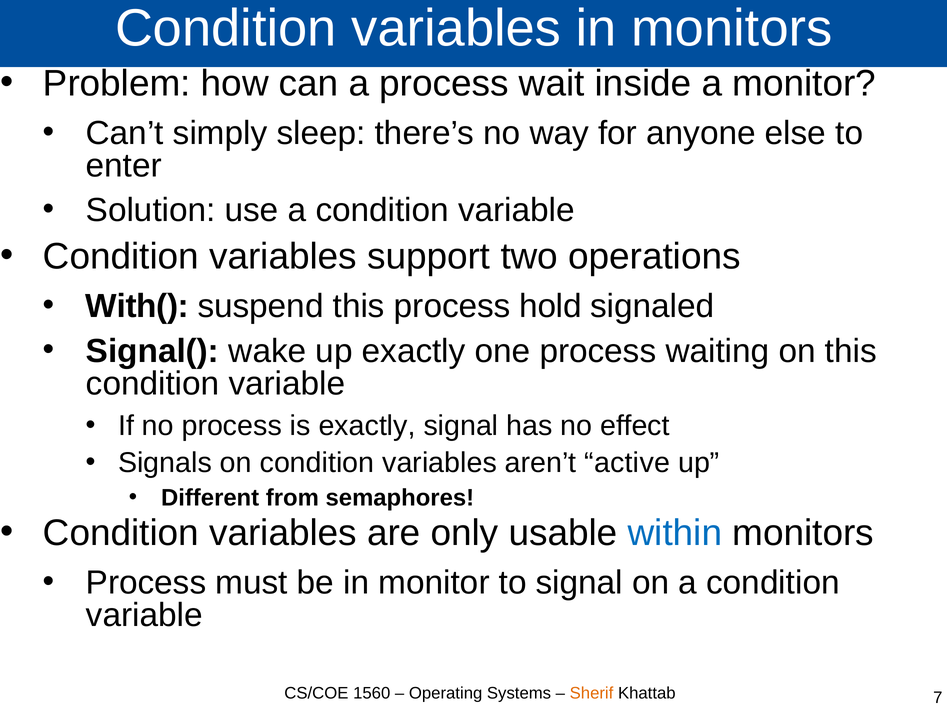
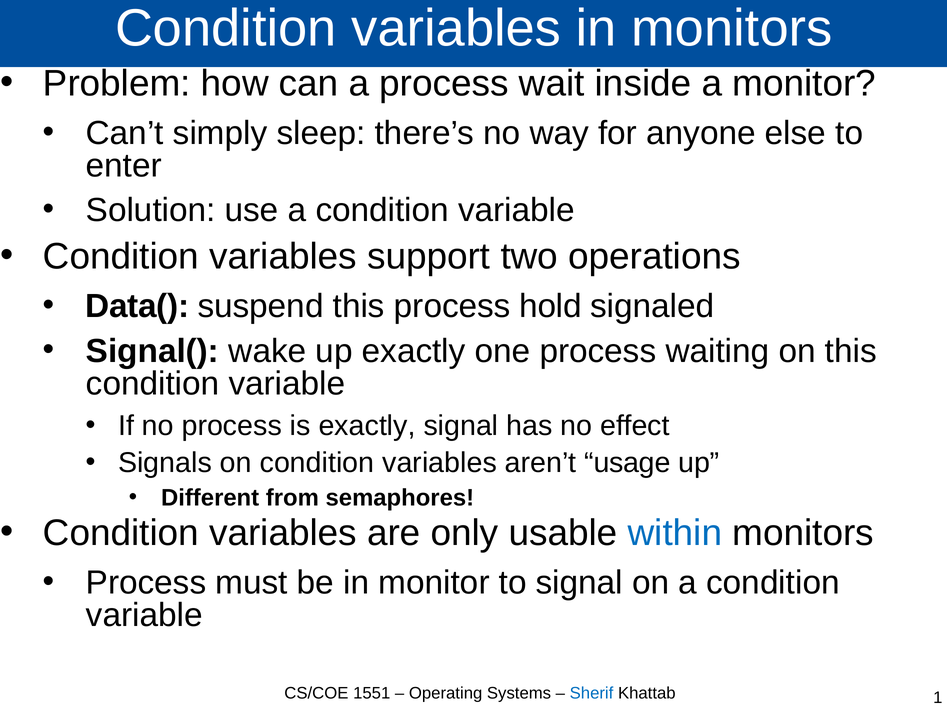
With(: With( -> Data( (137, 306)
active: active -> usage (627, 463)
1560: 1560 -> 1551 (372, 693)
Sherif colour: orange -> blue (592, 693)
7: 7 -> 1 (938, 698)
